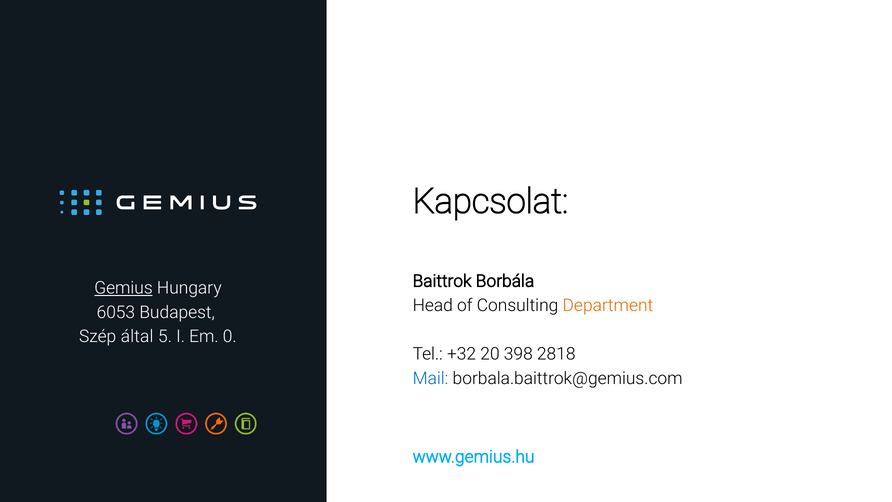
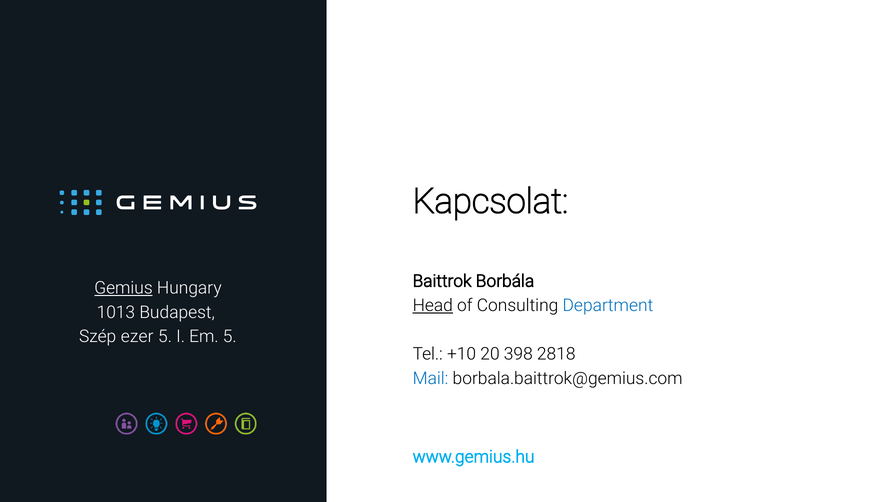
Head underline: none -> present (433, 305)
Department colour: orange -> blue (608, 305)
6053: 6053 -> 1013 (116, 312)
által: által -> ezer (137, 337)
Em 0: 0 -> 5 (230, 337)
+32: +32 -> +10 (462, 354)
